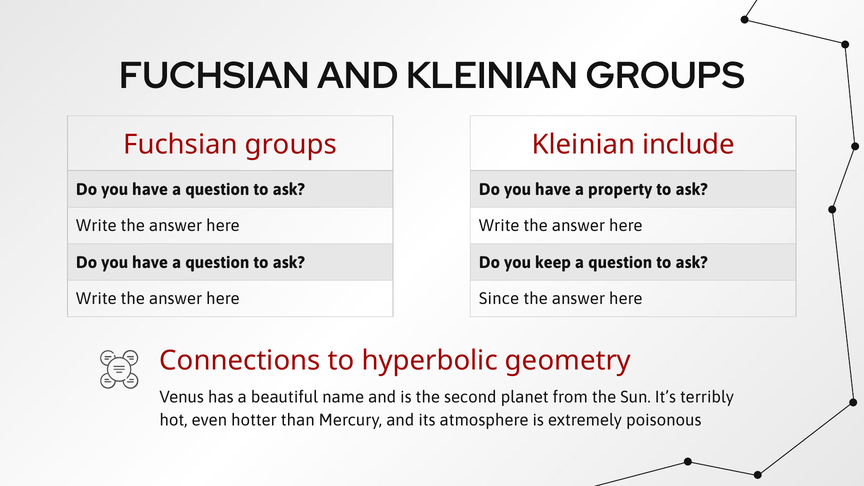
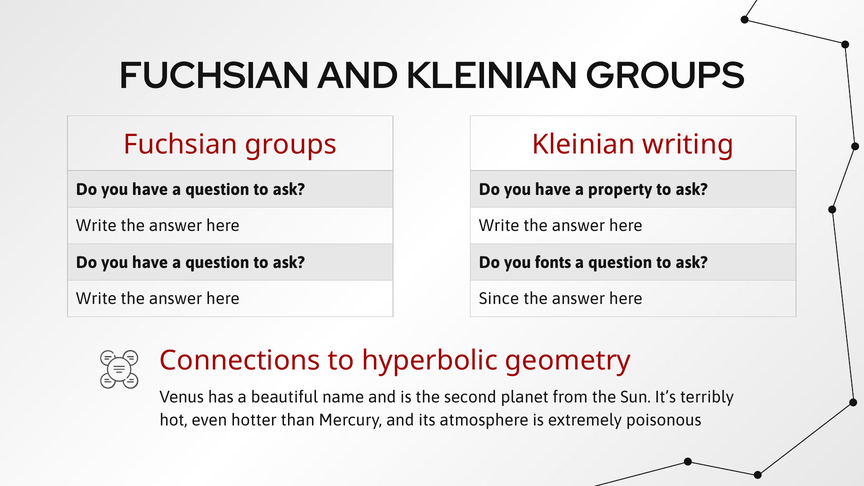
include: include -> writing (688, 145)
keep: keep -> fonts (553, 262)
